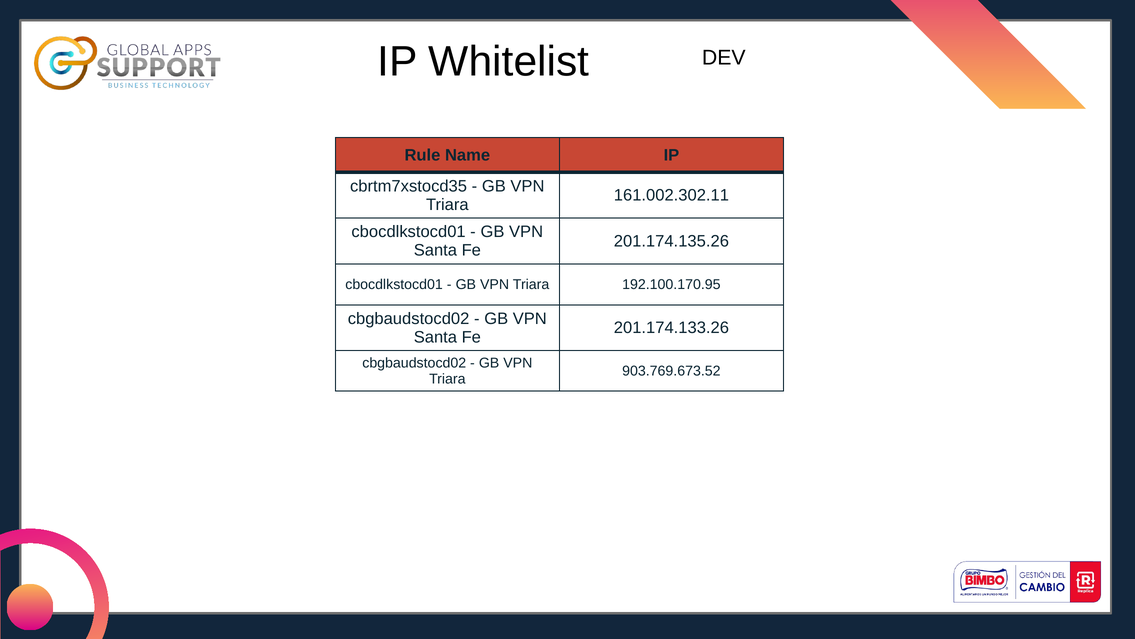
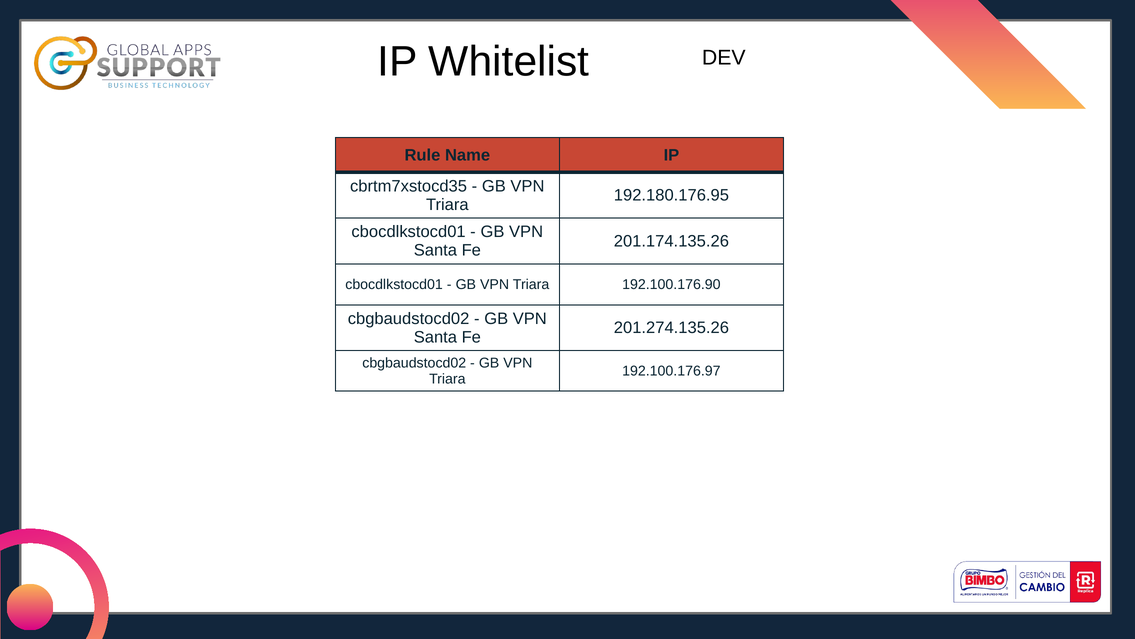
161.002.302.11: 161.002.302.11 -> 192.180.176.95 (671, 195)
192.100.170.95: 192.100.170.95 -> 192.100.176.90 (671, 284)
201.174.133.26: 201.174.133.26 -> 201.274.135.26 (671, 328)
903.769.673.52: 903.769.673.52 -> 192.100.176.97 (671, 371)
